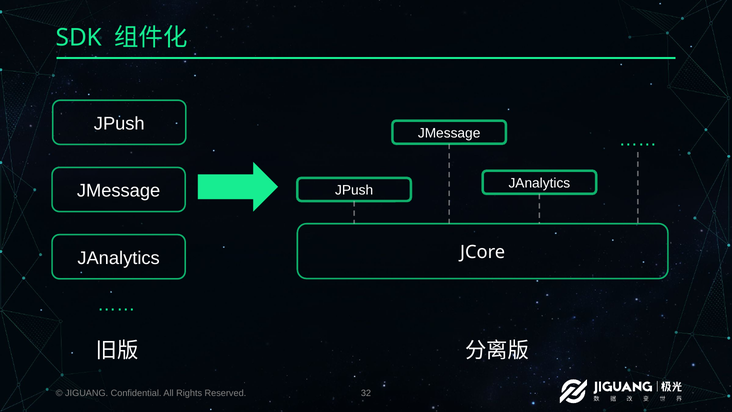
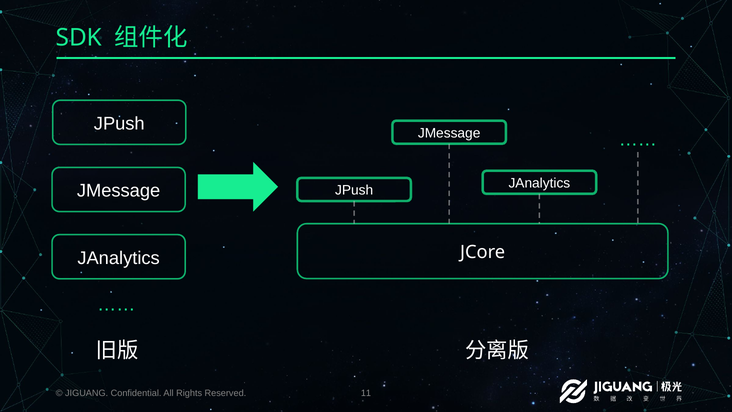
32: 32 -> 11 (366, 393)
